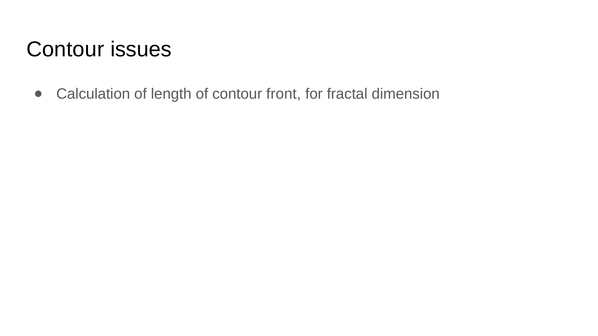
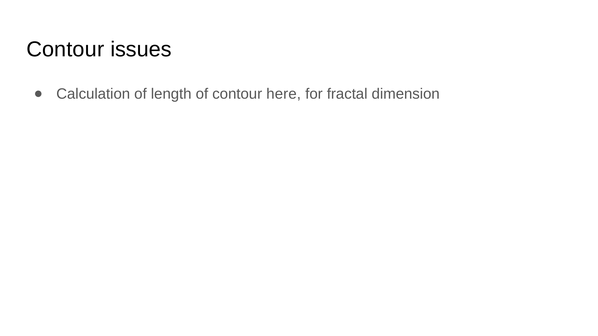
front: front -> here (284, 94)
